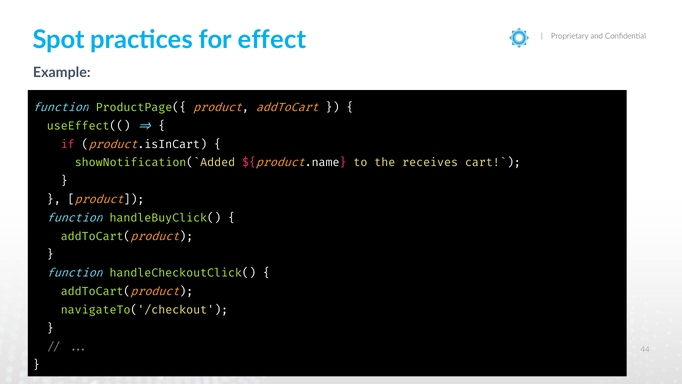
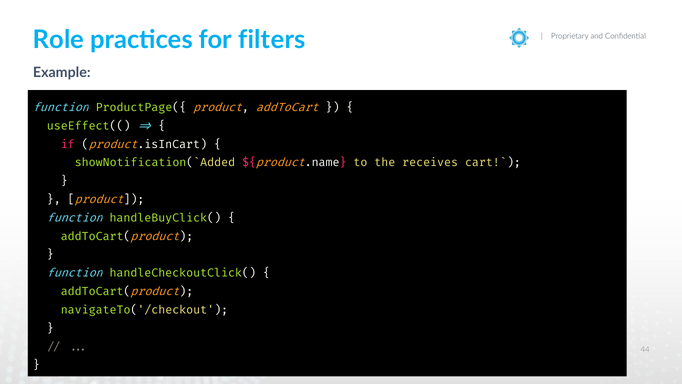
Spot: Spot -> Role (58, 40)
effect: effect -> filters (272, 40)
